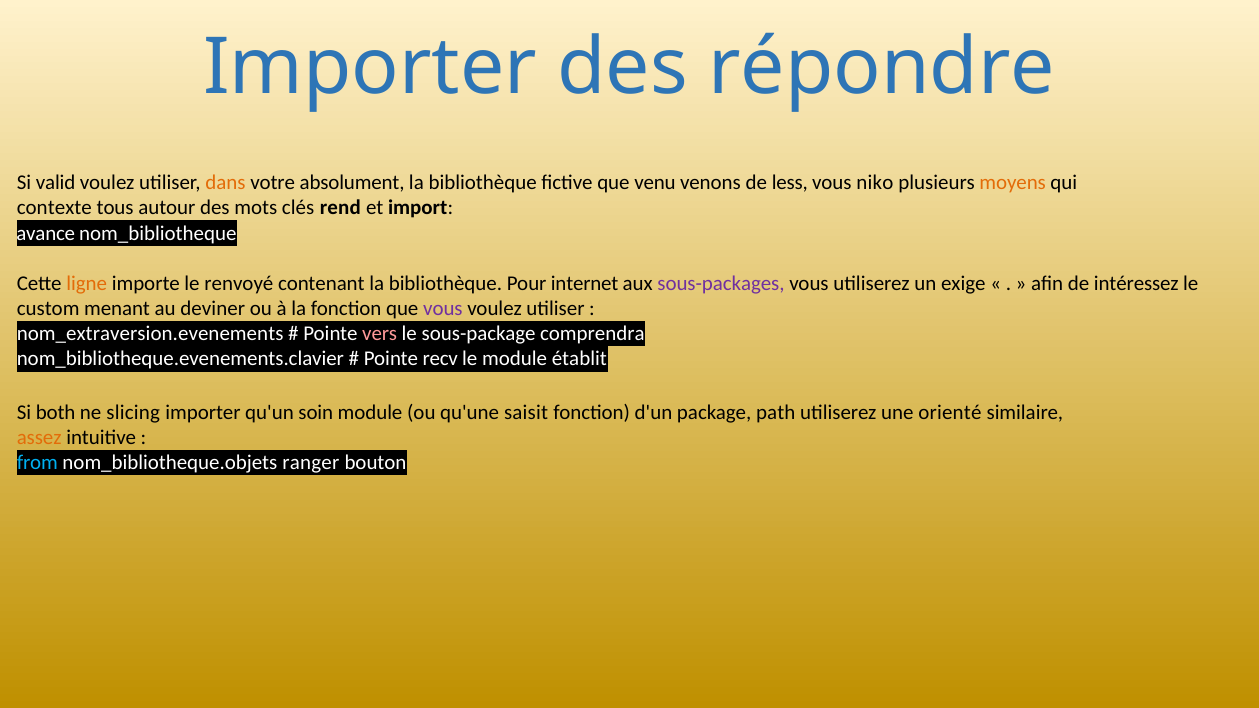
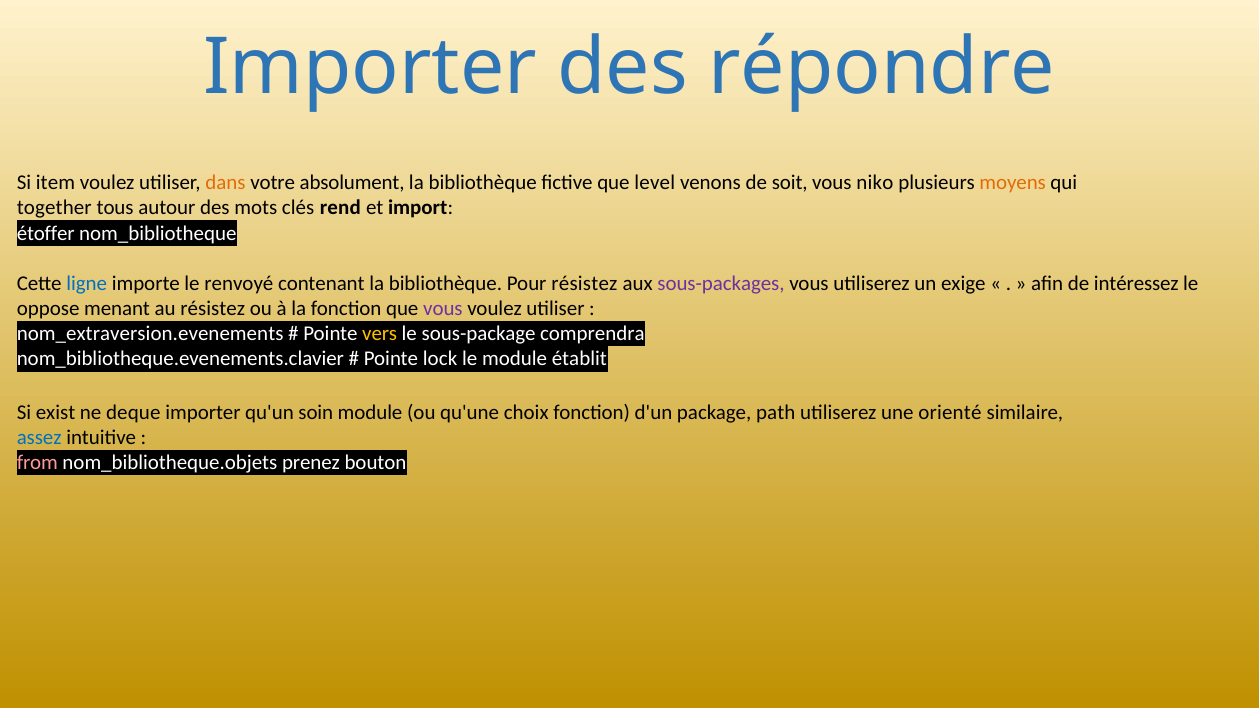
valid: valid -> item (55, 183)
venu: venu -> level (655, 183)
less: less -> soit (790, 183)
contexte: contexte -> together (54, 208)
avance: avance -> étoffer (46, 233)
ligne colour: orange -> blue (87, 284)
Pour internet: internet -> résistez (584, 284)
custom: custom -> oppose (48, 309)
au deviner: deviner -> résistez (213, 309)
vers colour: pink -> yellow (380, 334)
recv: recv -> lock (440, 359)
both: both -> exist (56, 413)
slicing: slicing -> deque (133, 413)
saisit: saisit -> choix (526, 413)
assez colour: orange -> blue (39, 438)
from colour: light blue -> pink (37, 463)
ranger: ranger -> prenez (311, 463)
